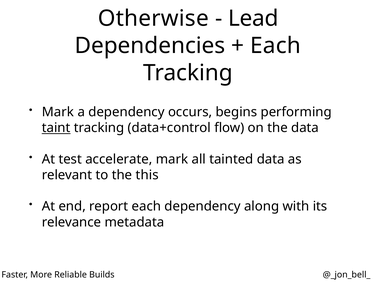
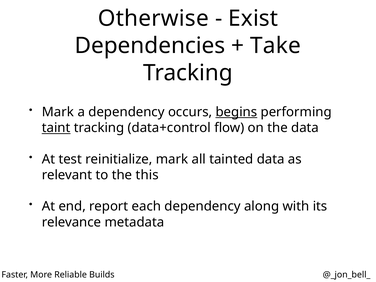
Lead: Lead -> Exist (253, 18)
Each: Each -> Take (276, 46)
begins underline: none -> present (236, 112)
accelerate: accelerate -> reinitialize (119, 159)
